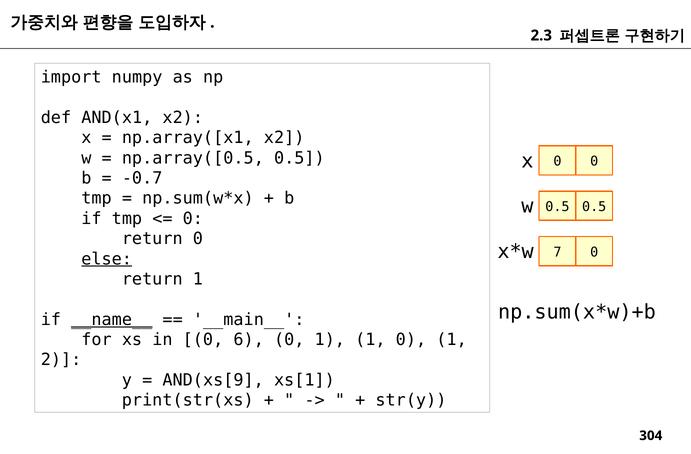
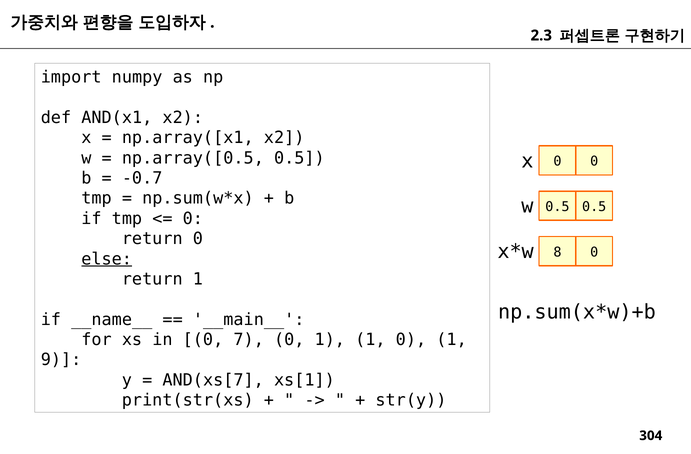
7: 7 -> 8 (557, 252)
__name__ underline: present -> none (112, 319)
6: 6 -> 7 (249, 340)
2: 2 -> 9 (61, 360)
AND(xs[9: AND(xs[9 -> AND(xs[7 (213, 380)
